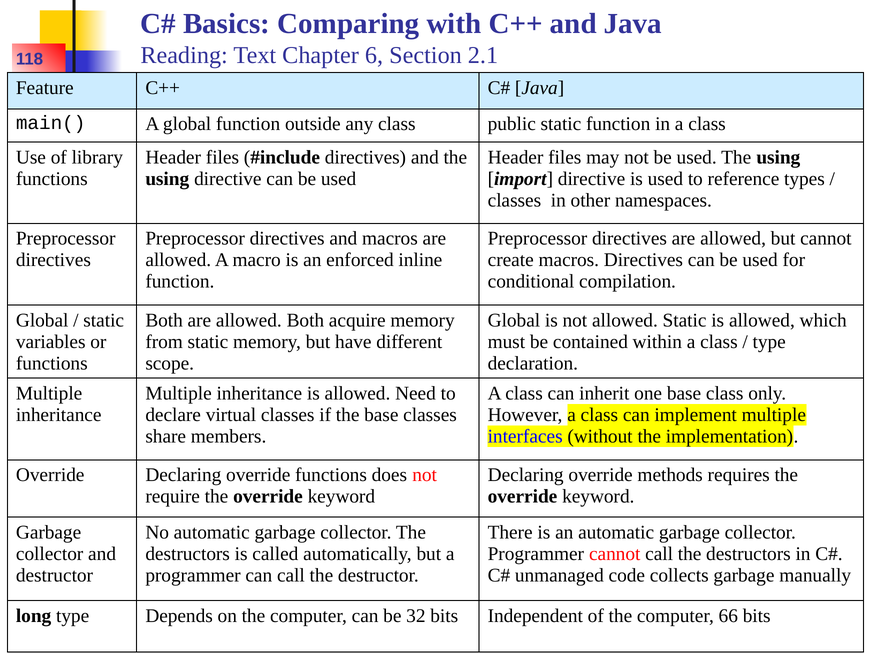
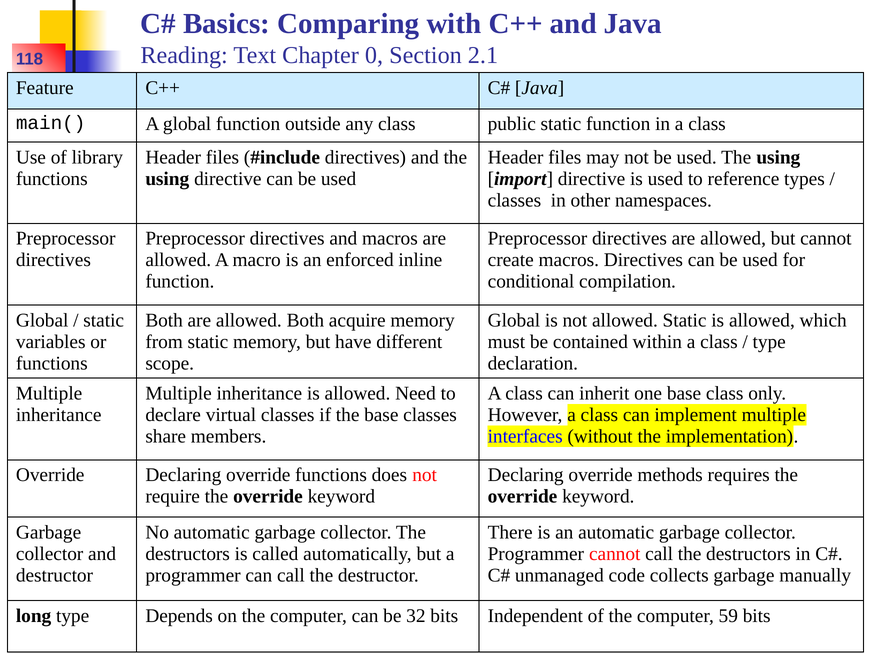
6: 6 -> 0 (374, 55)
66: 66 -> 59 (728, 616)
